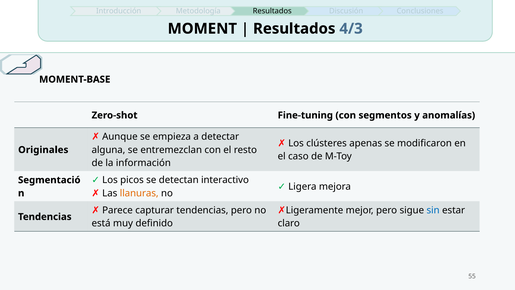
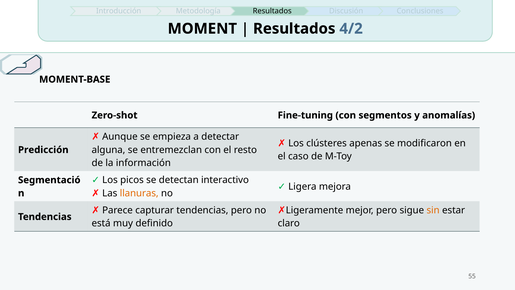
4/3: 4/3 -> 4/2 (351, 29)
Originales: Originales -> Predicción (43, 150)
sin colour: blue -> orange (433, 210)
